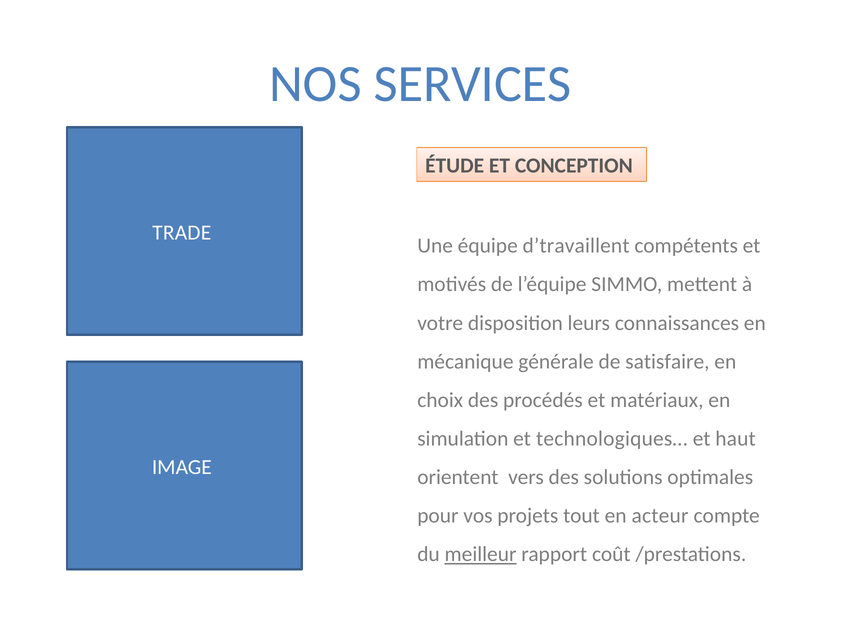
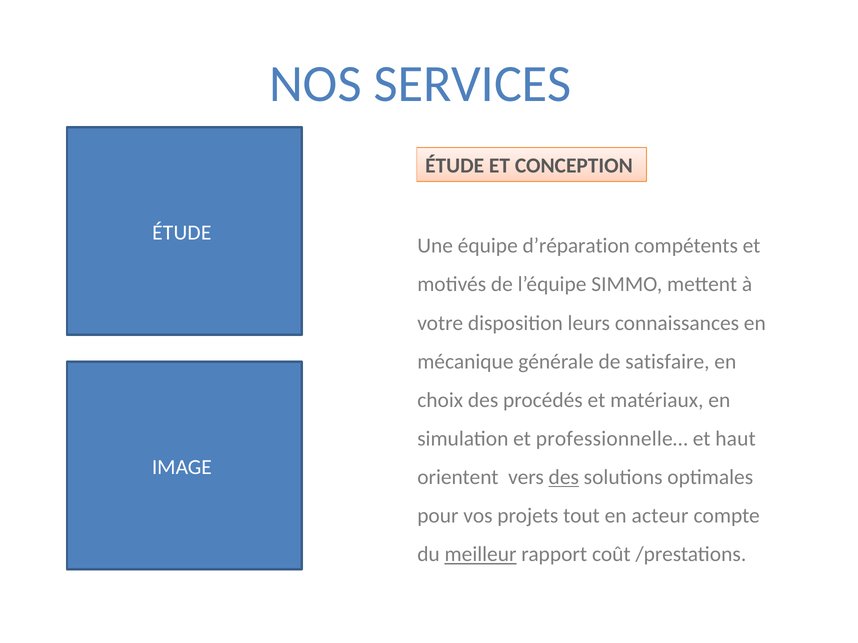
TRADE: TRADE -> ÉTUDE (182, 233)
d’travaillent: d’travaillent -> d’réparation (576, 246)
technologiques…: technologiques… -> professionnelle… (612, 439)
des underline: none -> present (564, 478)
